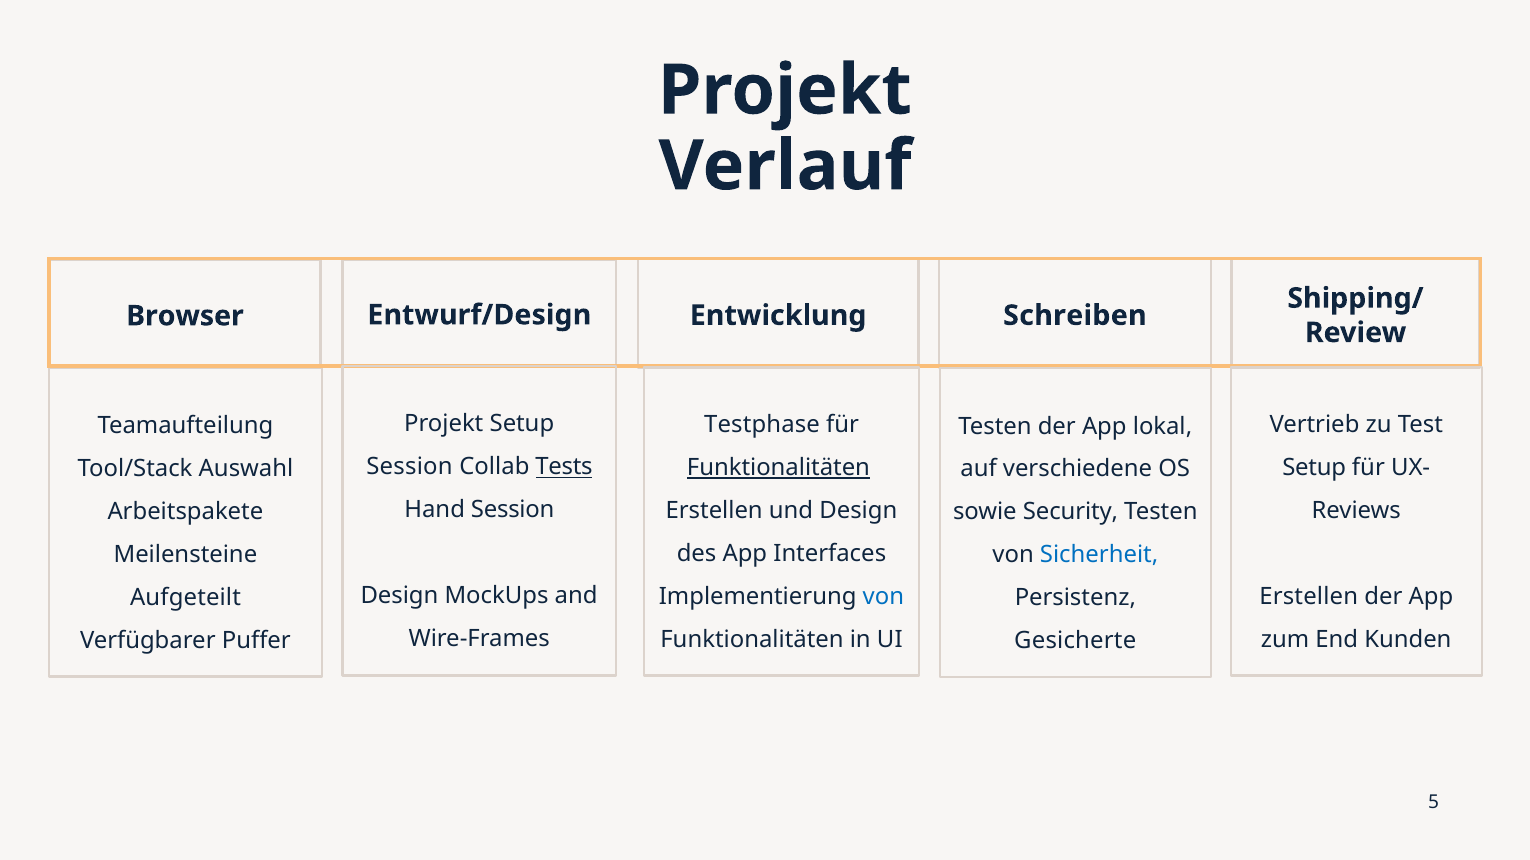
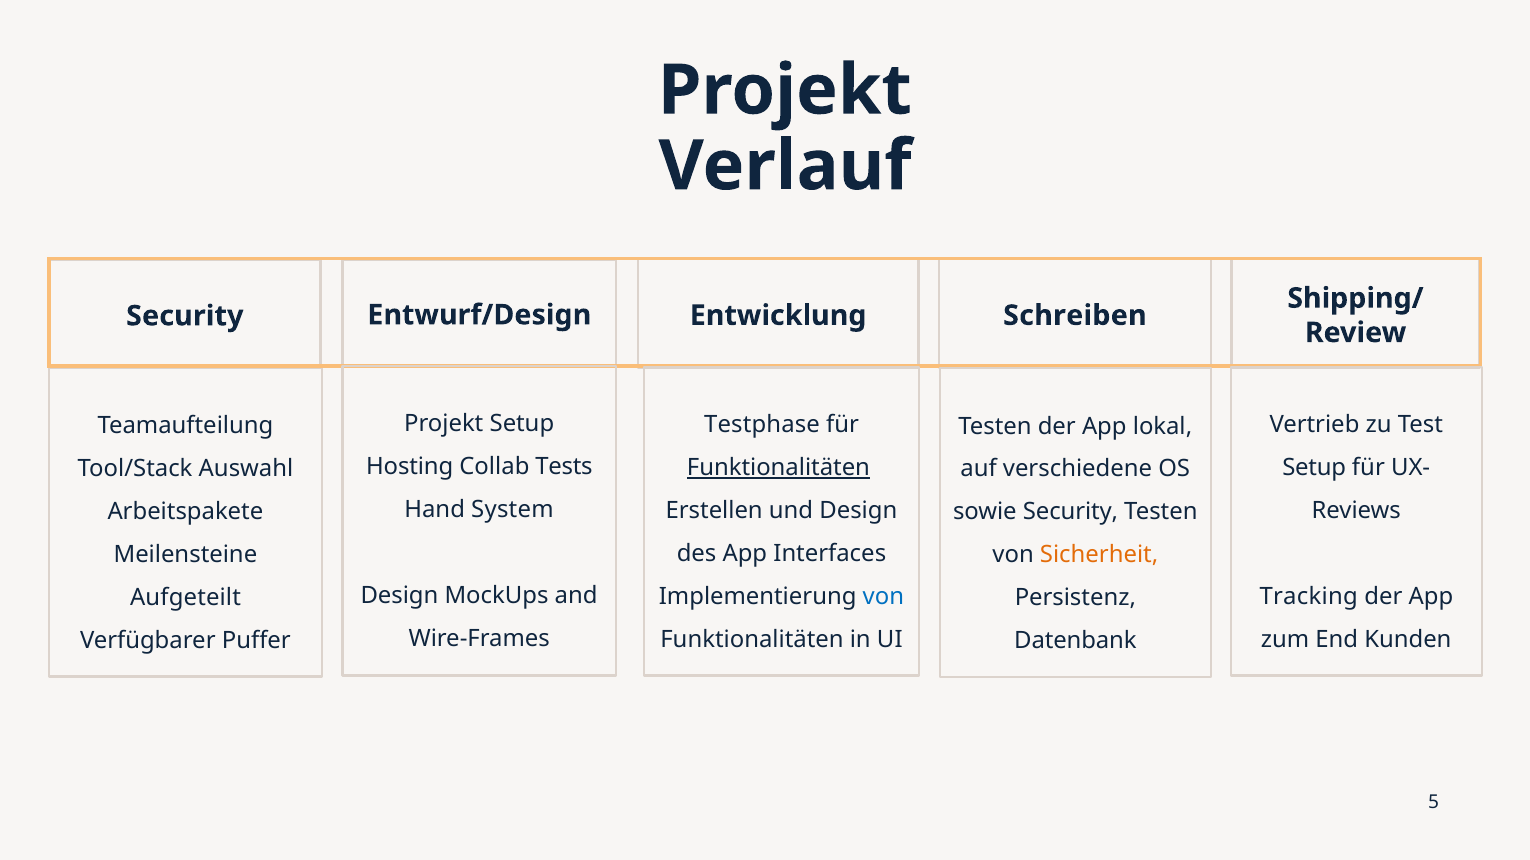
Browser: Browser -> Security (185, 316)
Session: Session -> Hosting (410, 467)
Tests underline: present -> none (564, 467)
Hand Session: Session -> System (512, 510)
Sicherheit colour: blue -> orange (1099, 555)
Erstellen: Erstellen -> Tracking (1309, 597)
Gesicherte: Gesicherte -> Datenbank (1075, 641)
